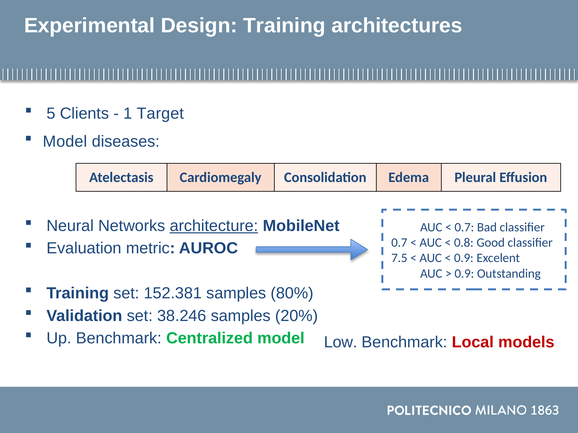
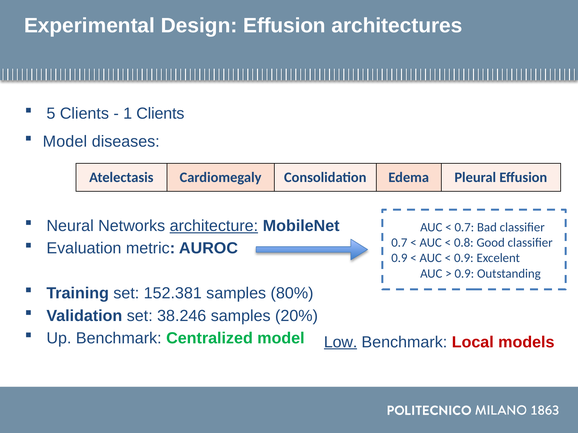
Design Training: Training -> Effusion (284, 26)
1 Target: Target -> Clients (160, 114)
7.5: 7.5 -> 0.9 (399, 258)
Low underline: none -> present (341, 342)
